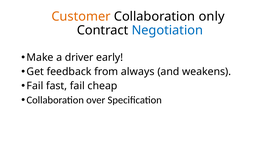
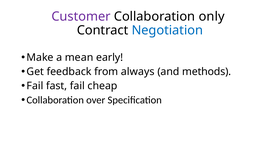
Customer colour: orange -> purple (81, 17)
driver: driver -> mean (79, 58)
weakens: weakens -> methods (207, 72)
